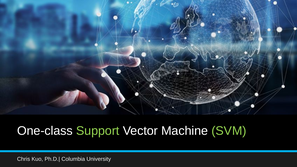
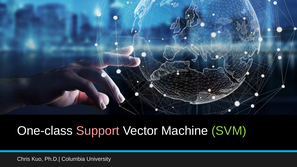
Support colour: light green -> pink (98, 131)
